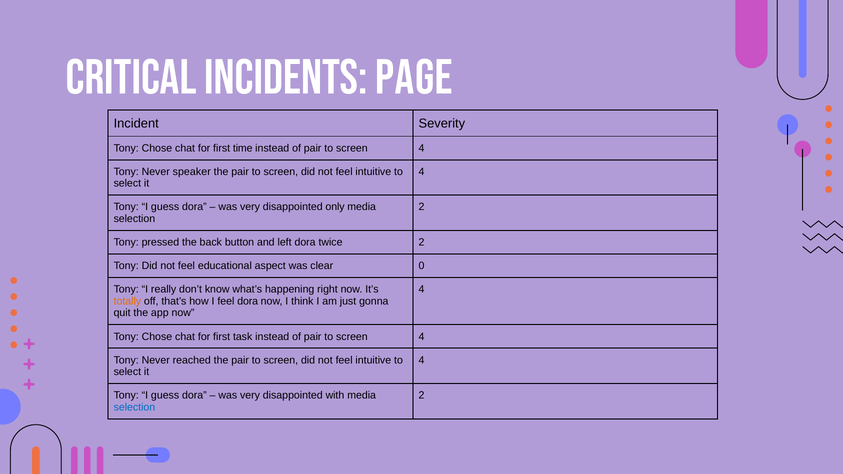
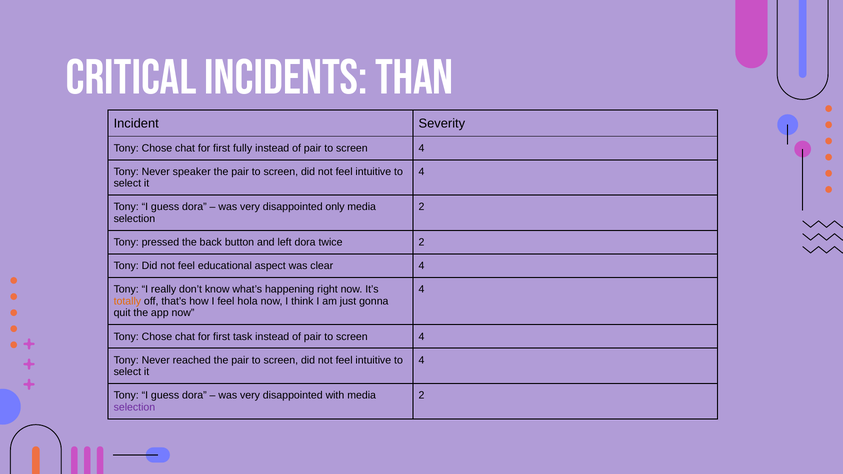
Page: Page -> Than (414, 78)
time: time -> fully (243, 148)
clear 0: 0 -> 4 (422, 266)
feel dora: dora -> hola (248, 301)
selection colour: blue -> purple (134, 407)
